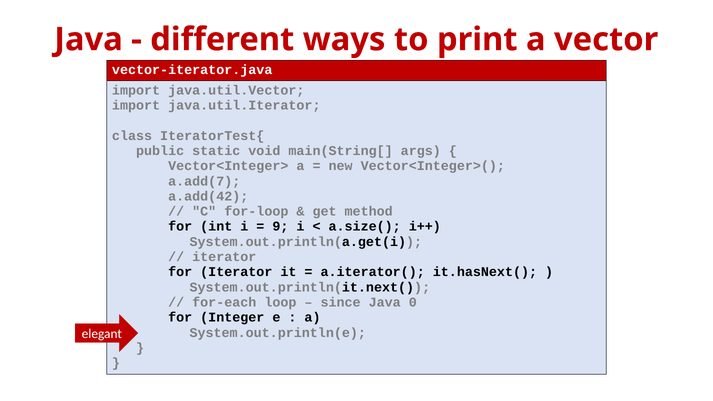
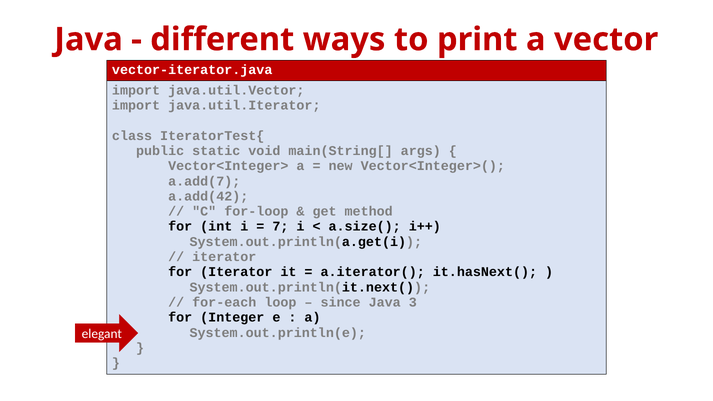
9: 9 -> 7 (280, 227)
0: 0 -> 3 (413, 302)
